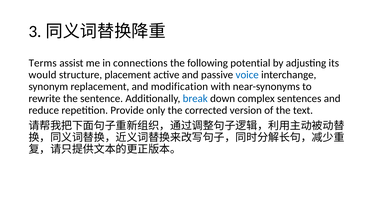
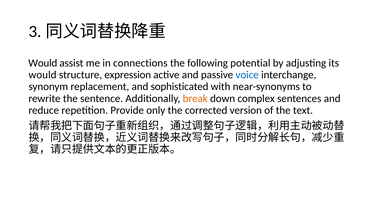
Terms: Terms -> Would (43, 63)
placement: placement -> expression (128, 75)
modification: modification -> sophisticated (180, 87)
break colour: blue -> orange (195, 99)
